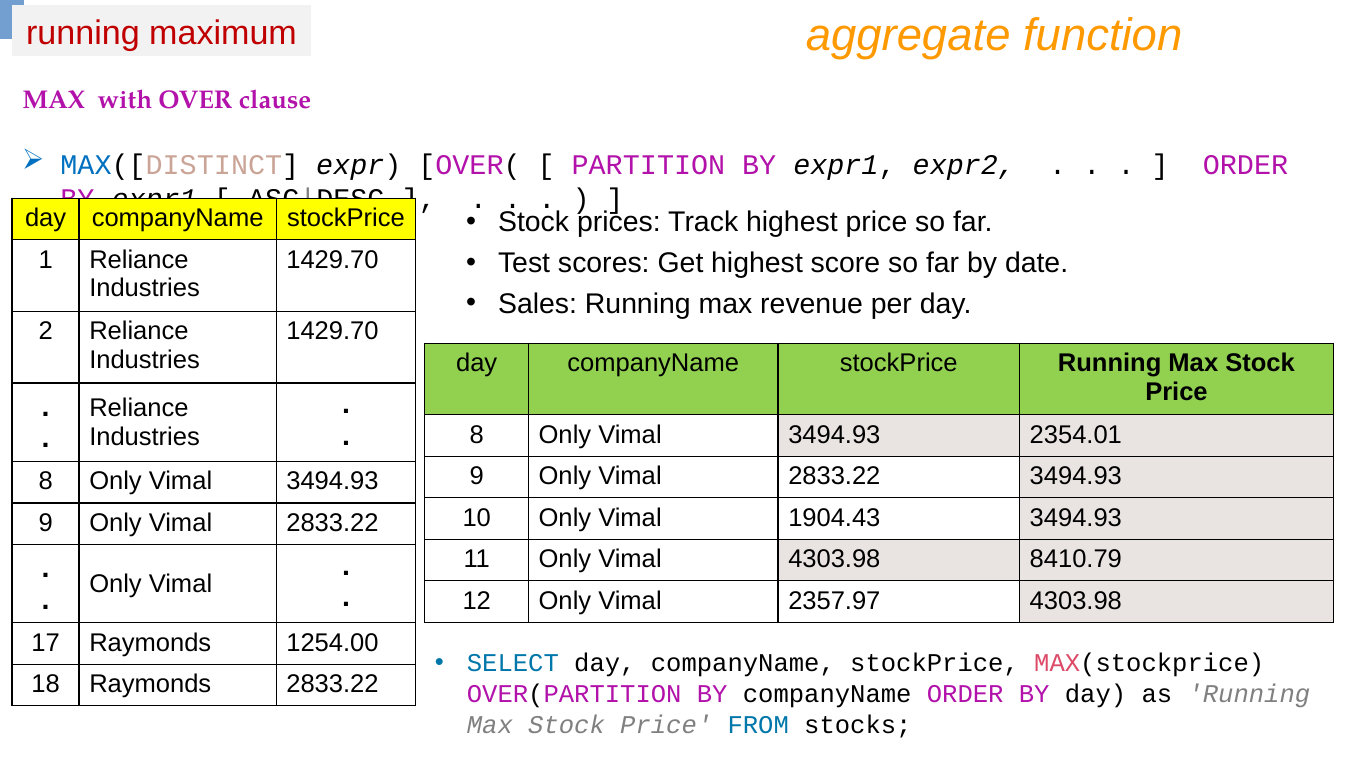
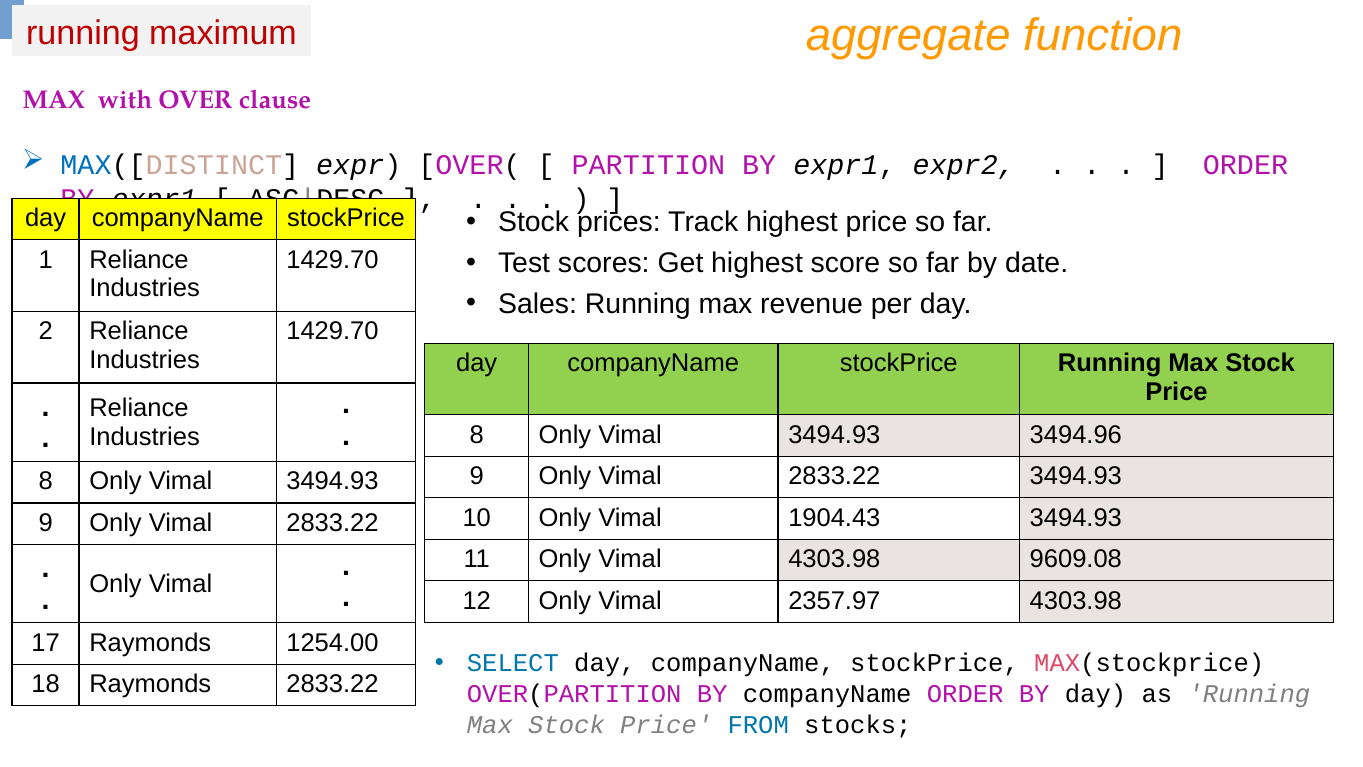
2354.01: 2354.01 -> 3494.96 (1076, 435)
8410.79: 8410.79 -> 9609.08 (1076, 559)
